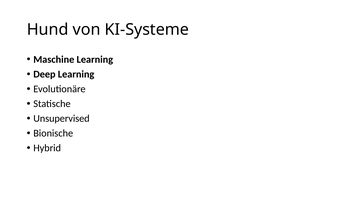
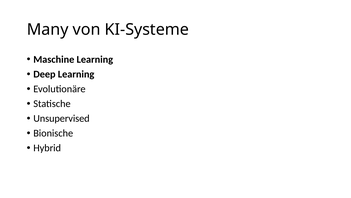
Hund: Hund -> Many (48, 29)
